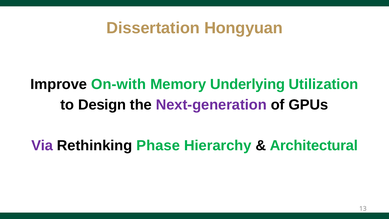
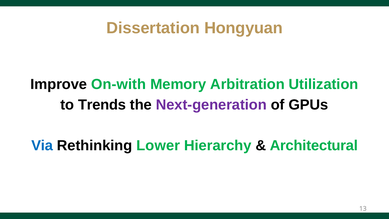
Underlying: Underlying -> Arbitration (247, 84)
Design: Design -> Trends (102, 105)
Via colour: purple -> blue (42, 145)
Phase: Phase -> Lower (158, 145)
